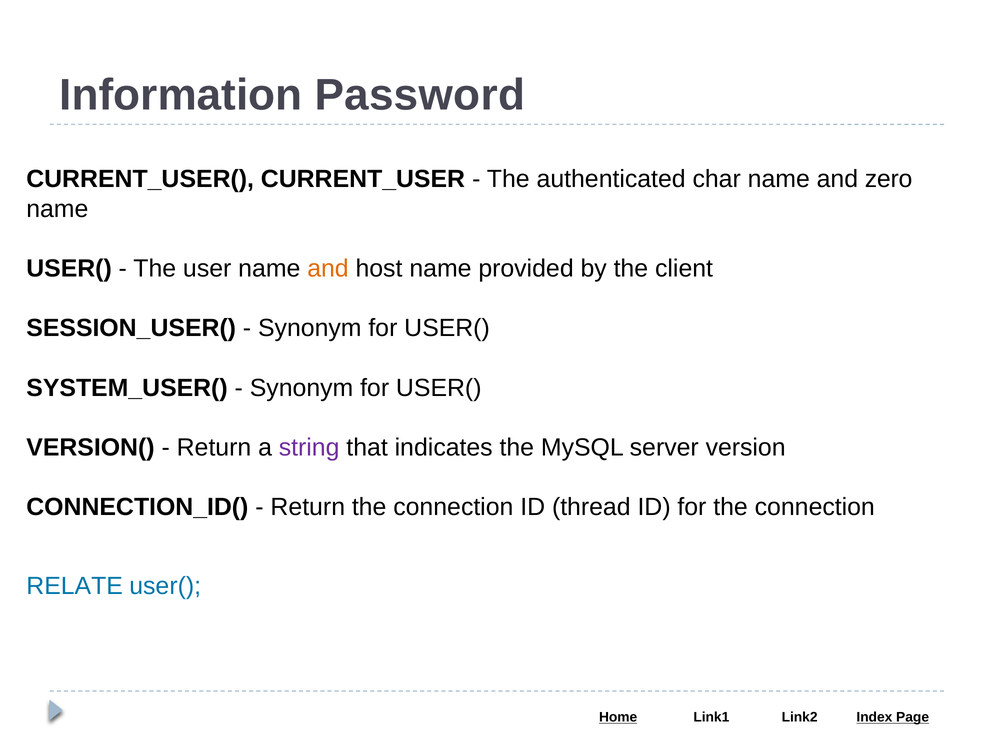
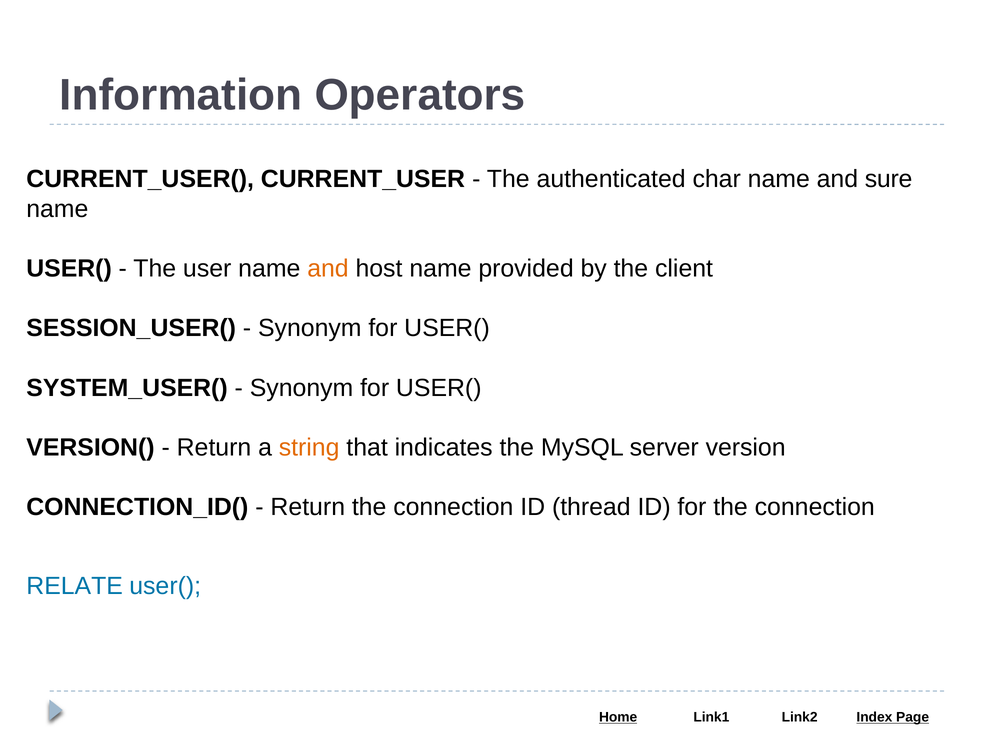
Password: Password -> Operators (420, 95)
zero: zero -> sure (889, 179)
string colour: purple -> orange (309, 447)
